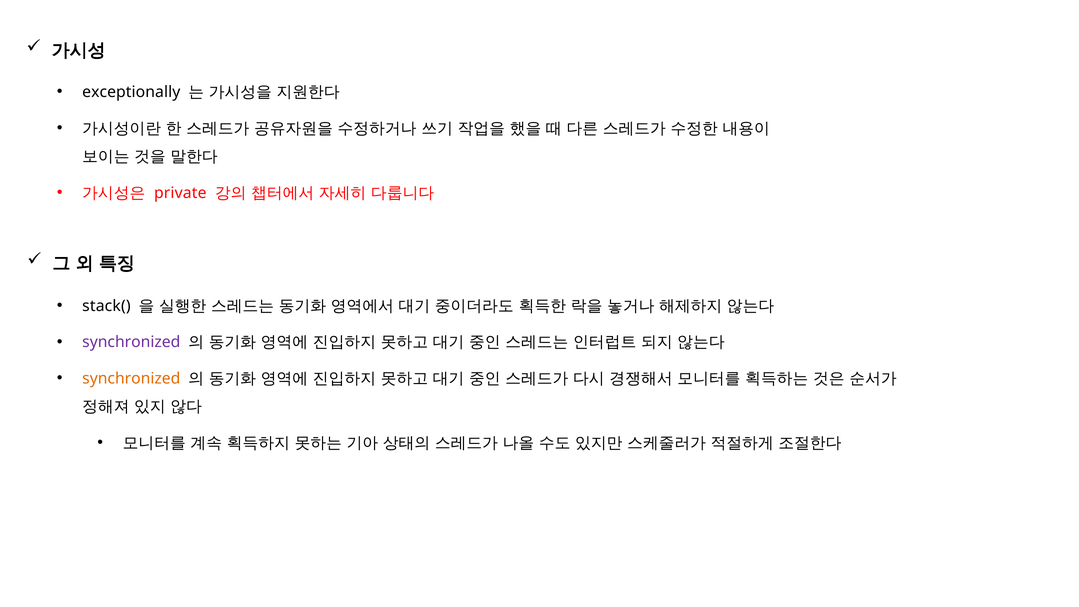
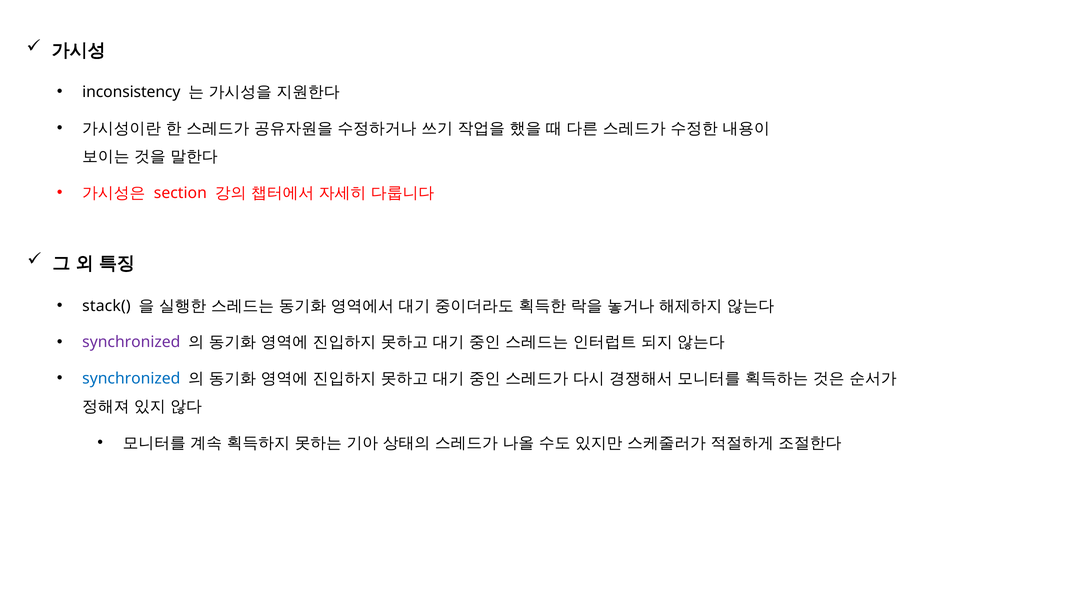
exceptionally: exceptionally -> inconsistency (131, 92)
private: private -> section (180, 193)
synchronized colour: orange -> blue (131, 378)
